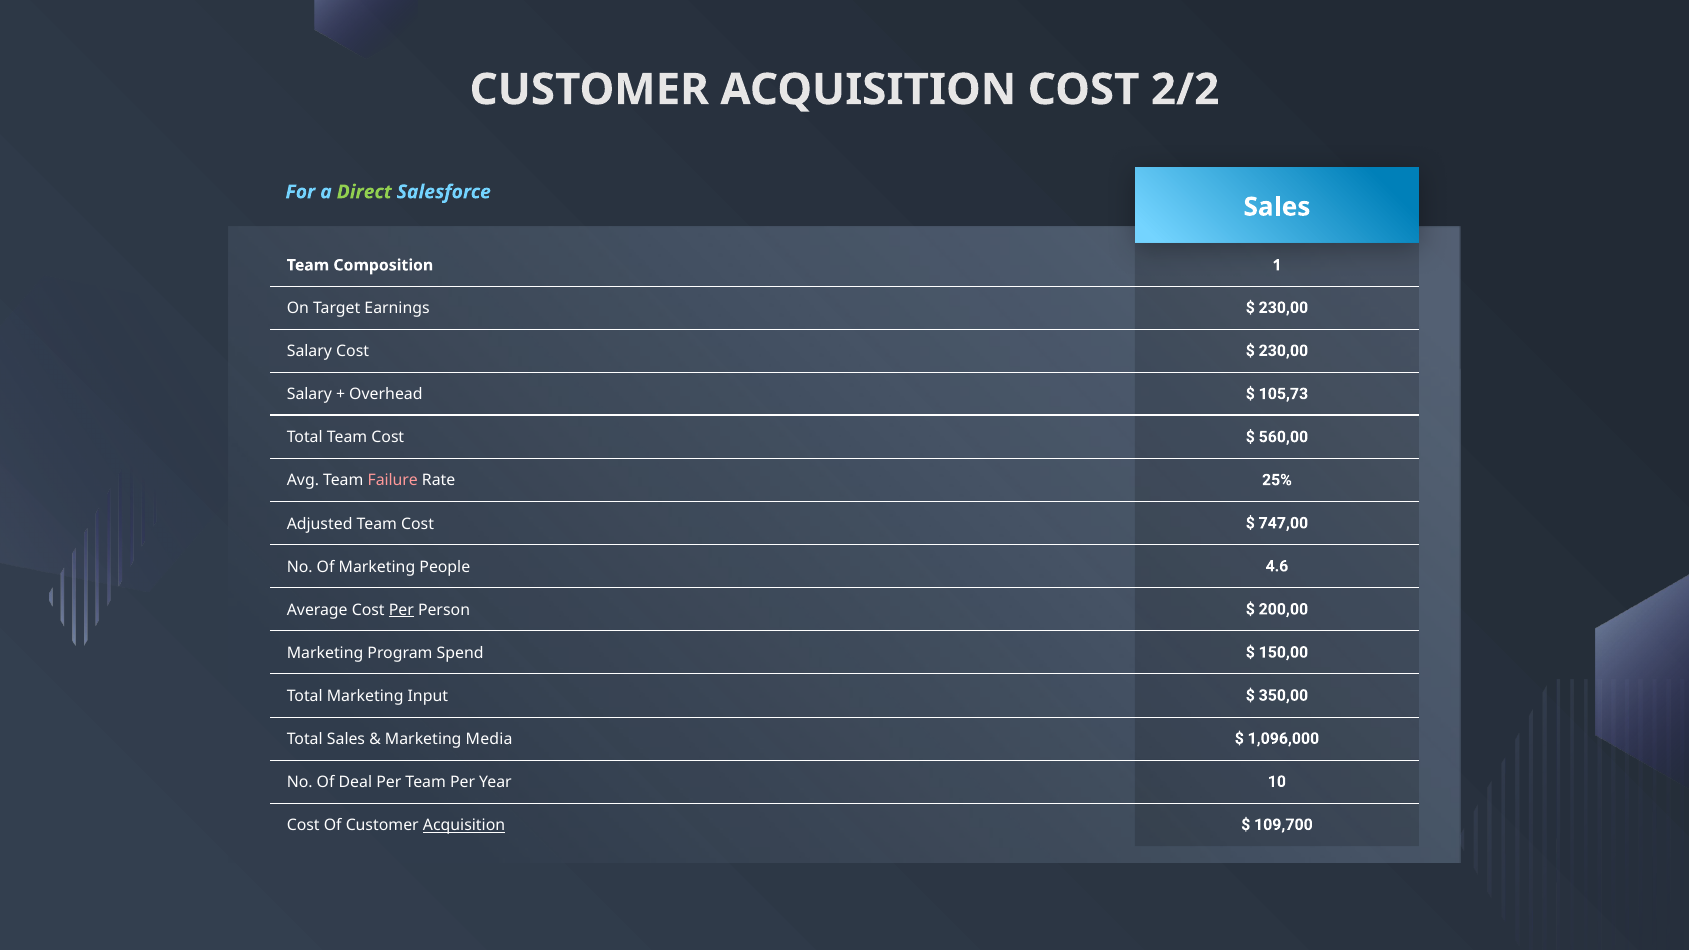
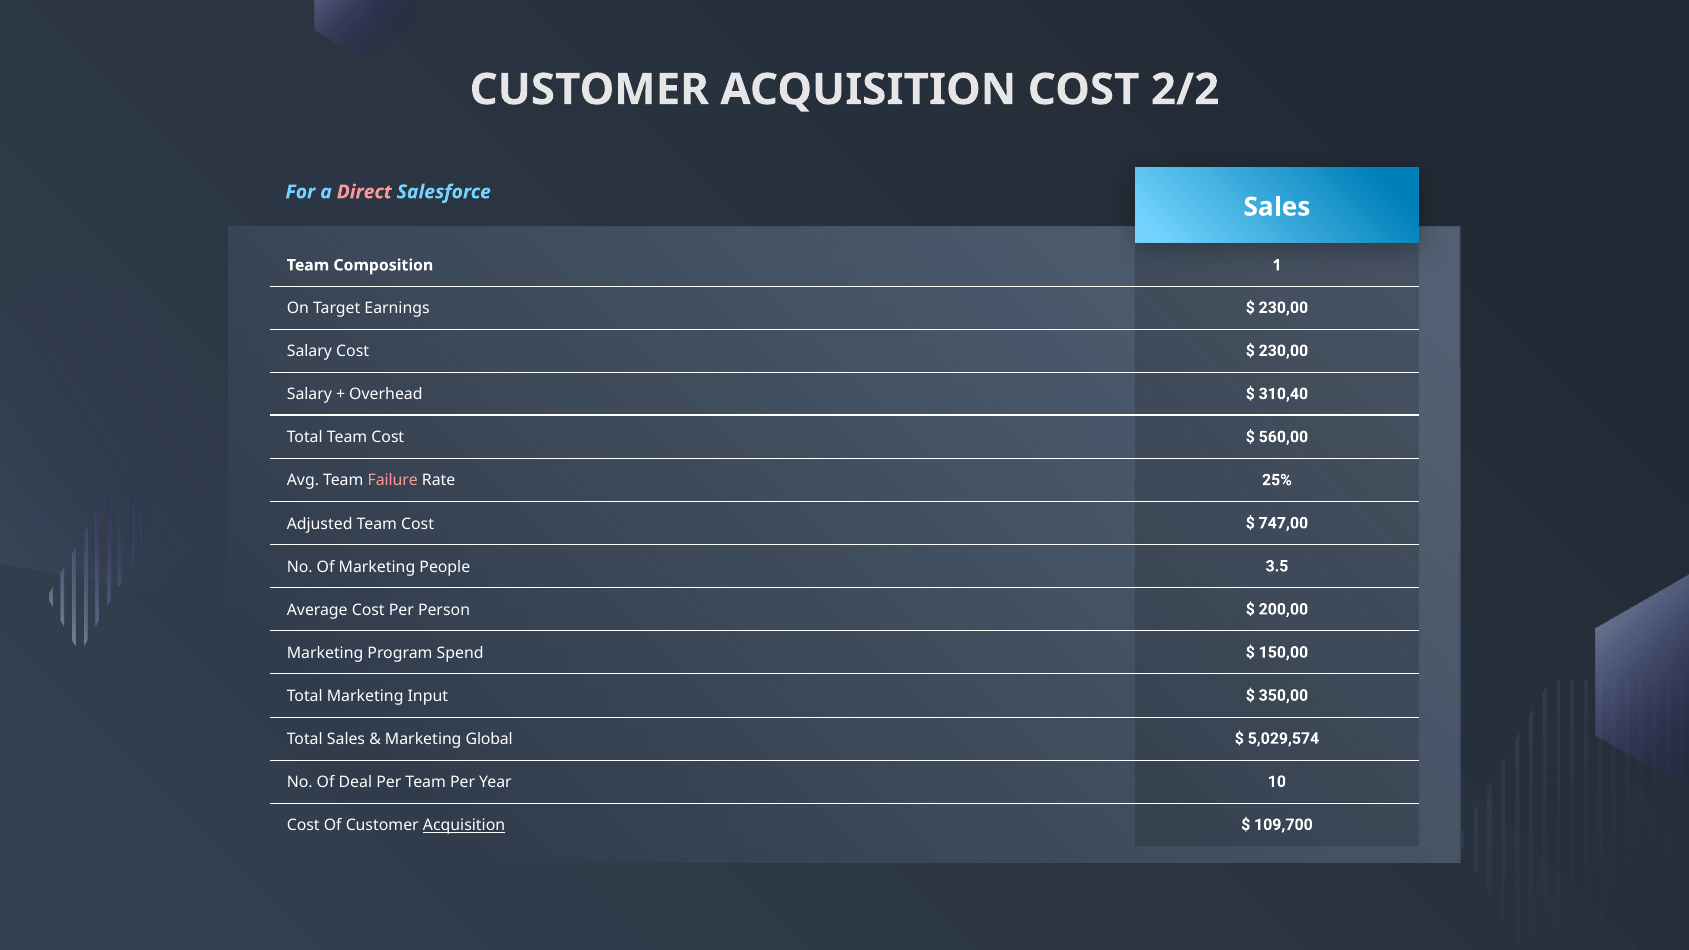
Direct colour: light green -> pink (364, 192)
105,73: 105,73 -> 310,40 (1283, 394)
4.6: 4.6 -> 3.5 (1277, 566)
Per underline: present -> none (401, 610)
Media: Media -> Global (489, 739)
1,096,000: 1,096,000 -> 5,029,574 (1283, 739)
